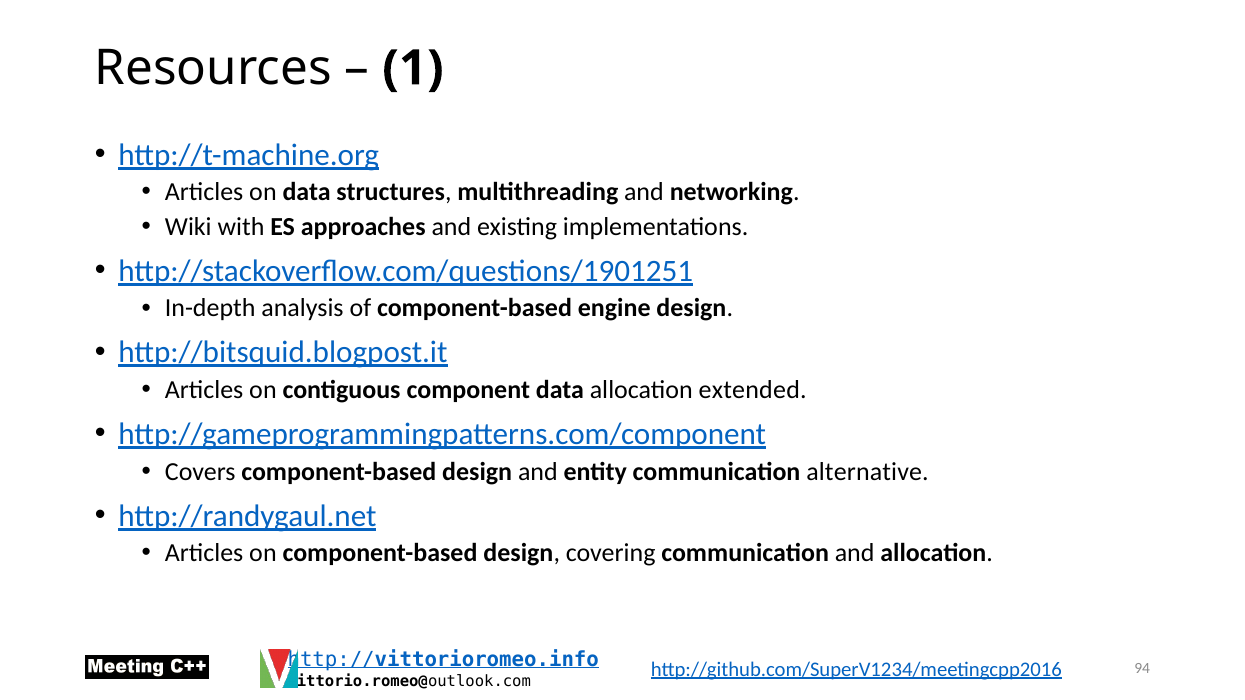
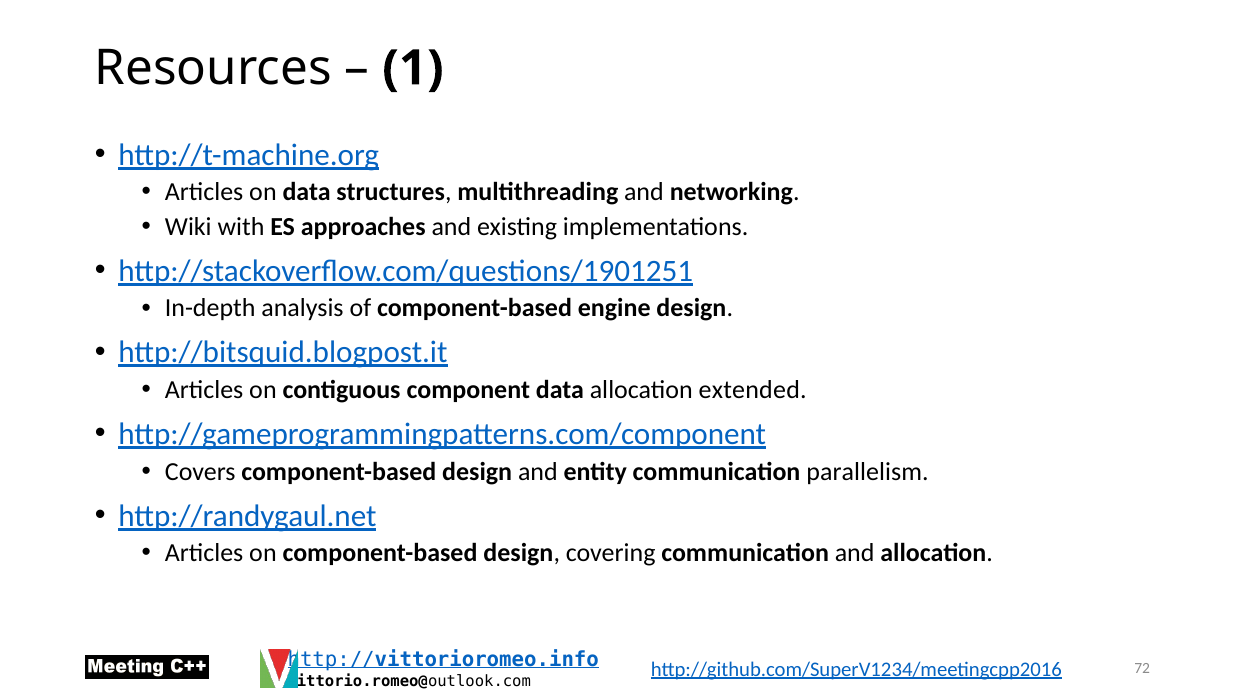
alternative: alternative -> parallelism (868, 472)
94: 94 -> 72 (1142, 669)
